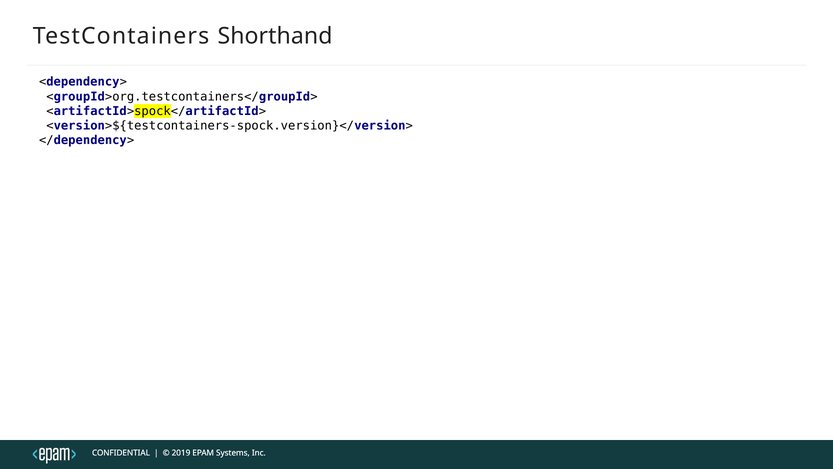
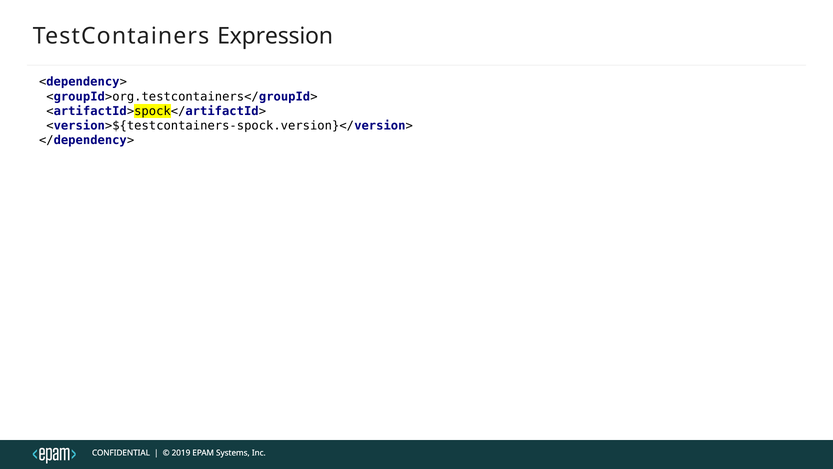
Shorthand: Shorthand -> Expression (275, 36)
